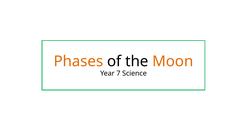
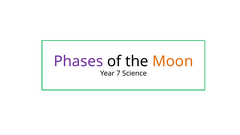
Phases colour: orange -> purple (78, 61)
